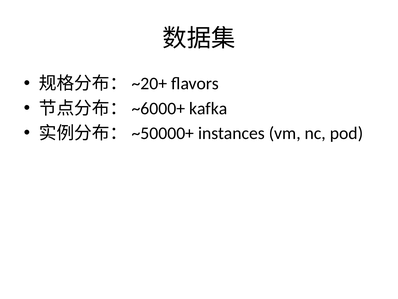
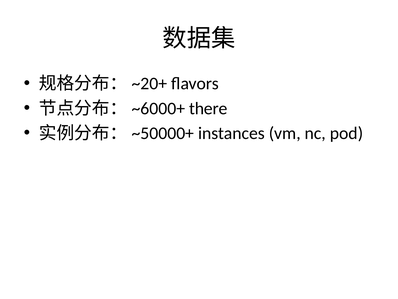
kafka: kafka -> there (208, 108)
